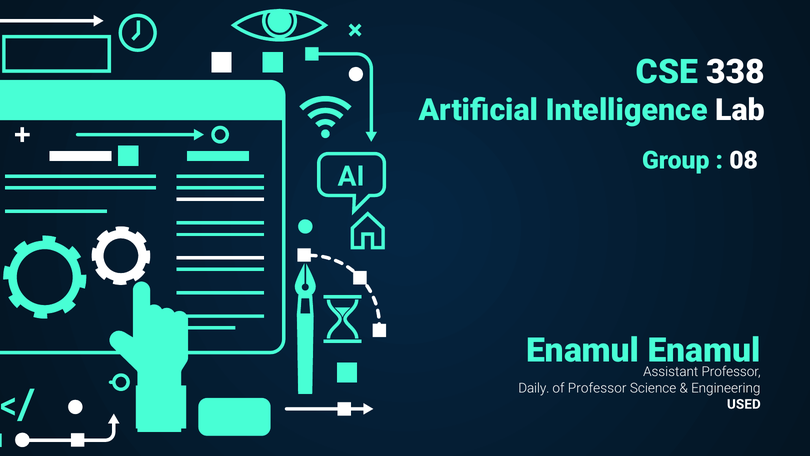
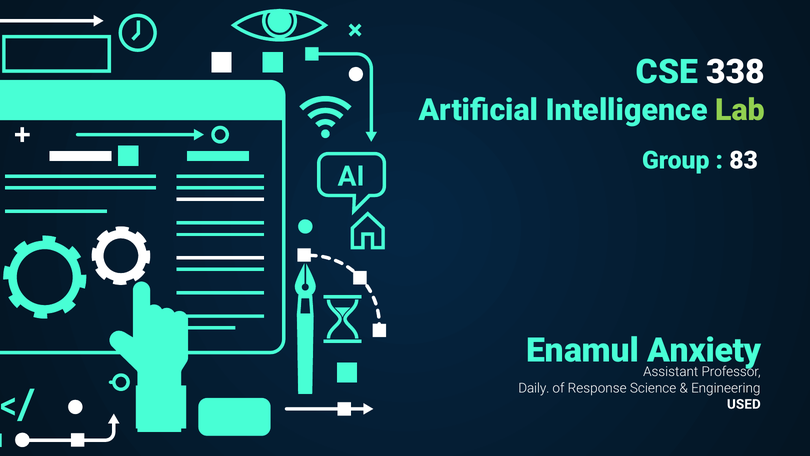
Lab colour: white -> light green (740, 110)
08: 08 -> 83 (744, 160)
Enamul Enamul: Enamul -> Anxiety (704, 350)
of Professor: Professor -> Response (597, 388)
